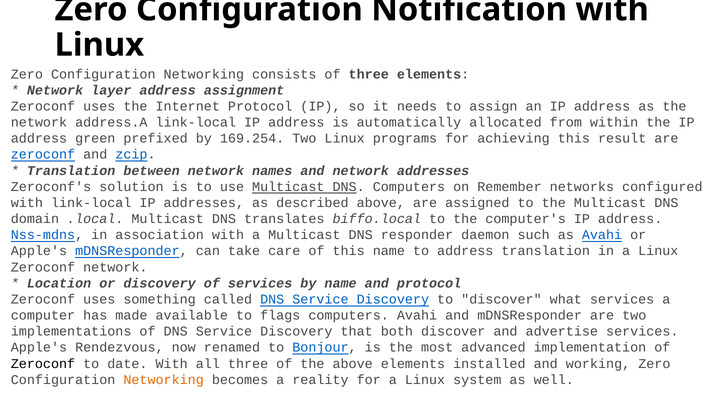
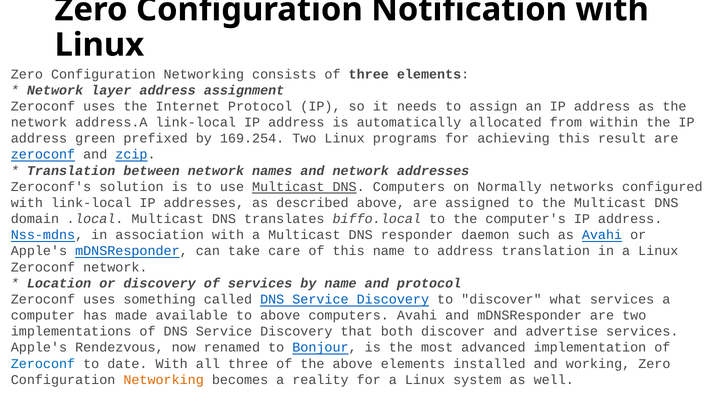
Remember: Remember -> Normally (509, 187)
to flags: flags -> above (280, 315)
Zeroconf colour: black -> blue (43, 364)
